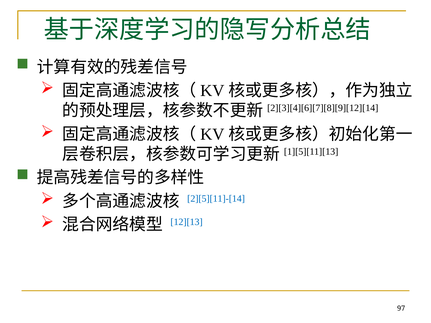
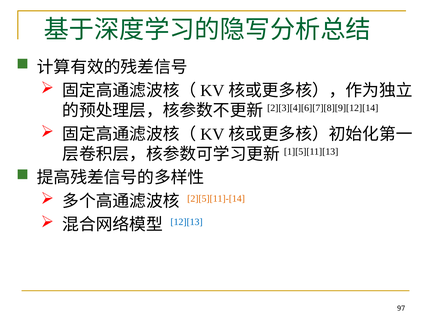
2][5][11]-[14 colour: blue -> orange (216, 199)
